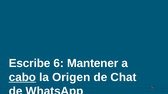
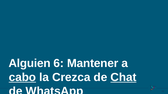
Escribe: Escribe -> Alguien (30, 64)
Origen: Origen -> Crezca (71, 78)
Chat underline: none -> present (123, 78)
